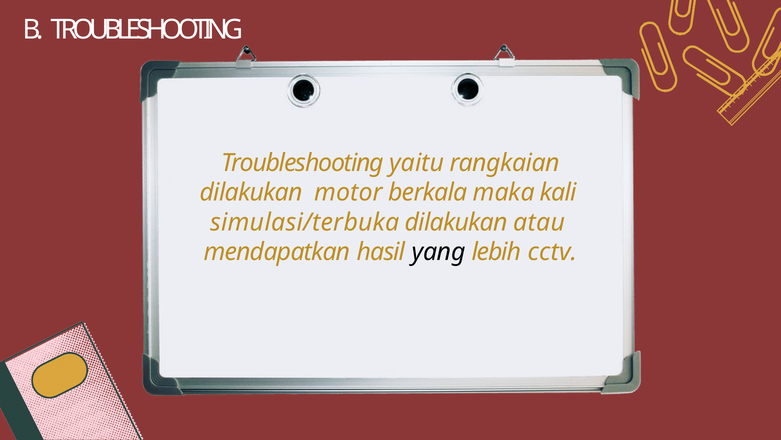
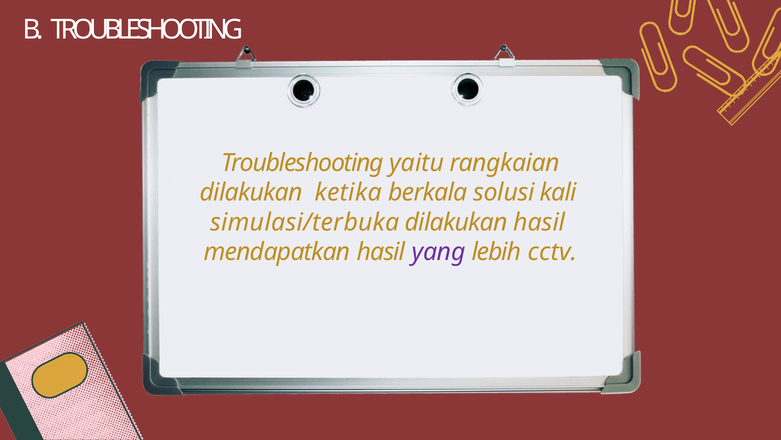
motor: motor -> ketika (348, 192)
maka: maka -> solusi (504, 192)
dilakukan atau: atau -> hasil (539, 222)
yang colour: black -> purple (439, 252)
